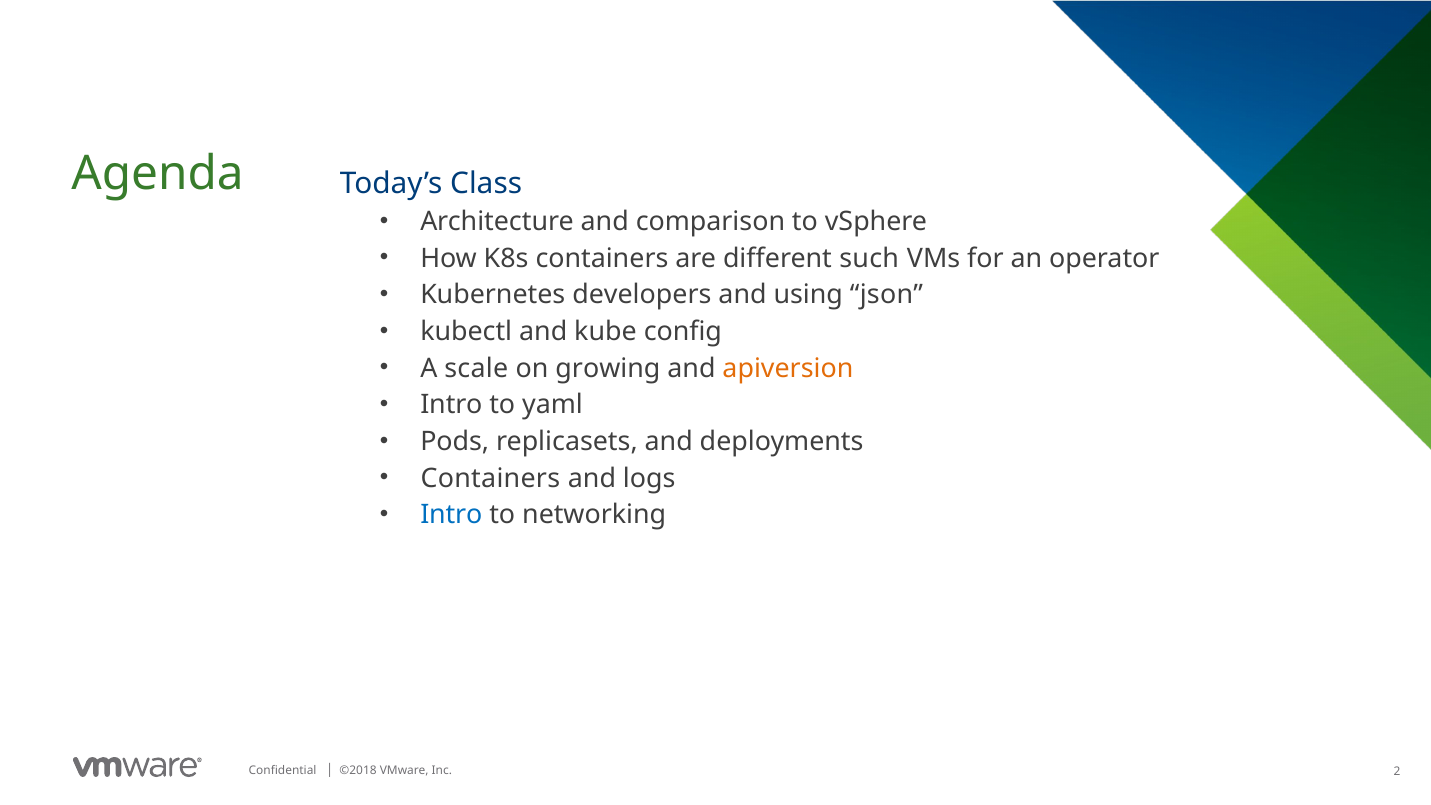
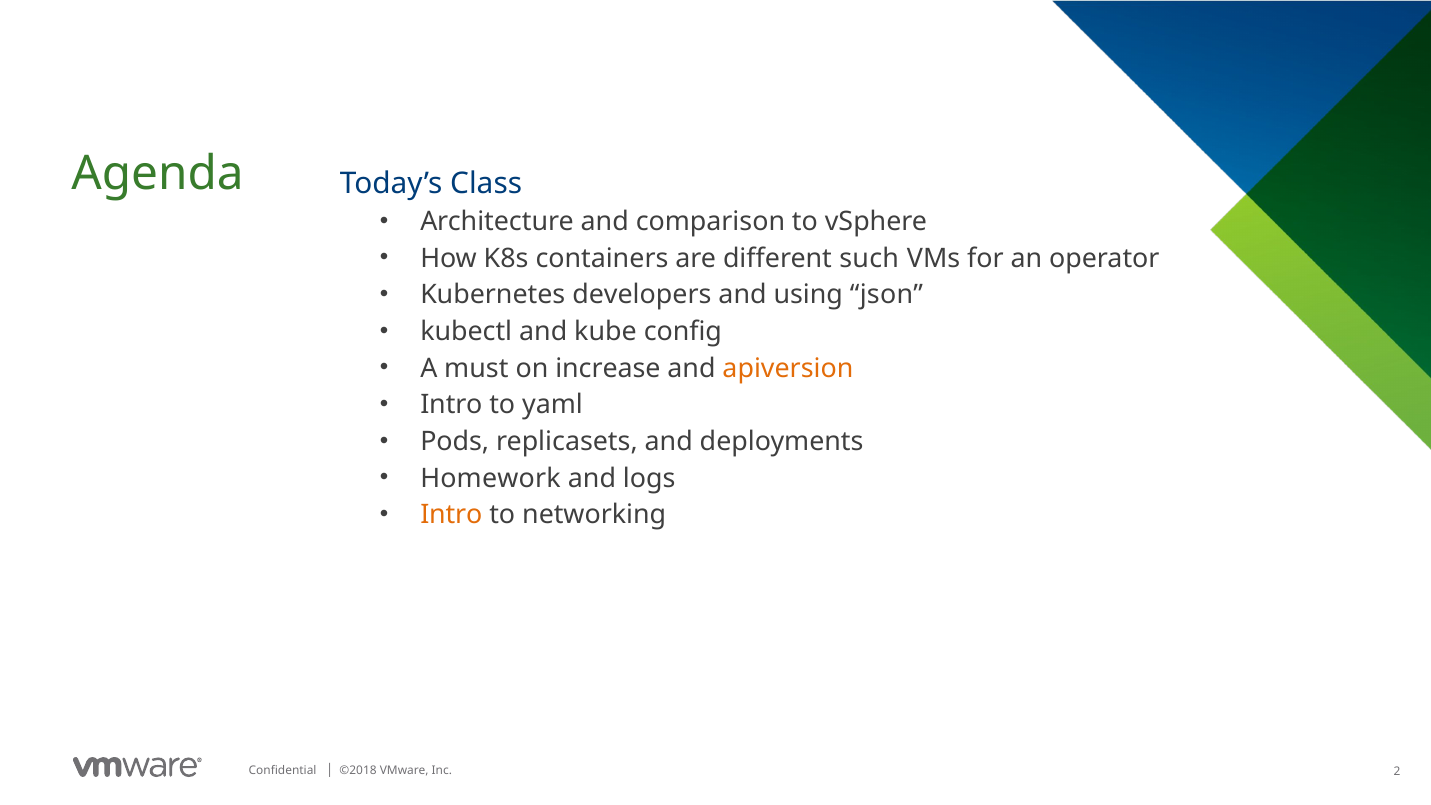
scale: scale -> must (476, 368)
growing: growing -> increase (608, 368)
Containers: Containers -> Homework (490, 478)
Intro colour: blue -> orange (451, 515)
